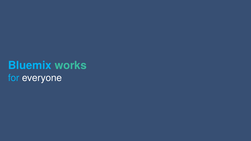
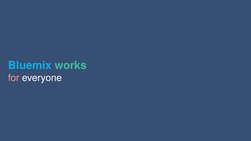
for colour: light blue -> pink (14, 78)
